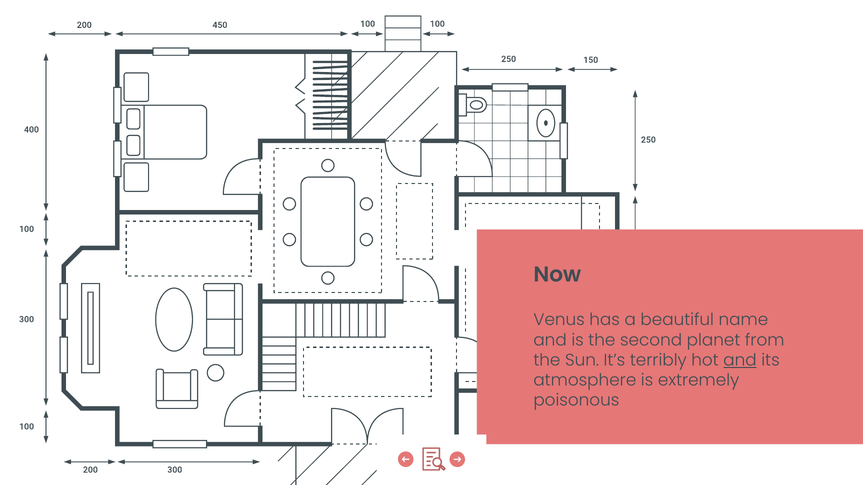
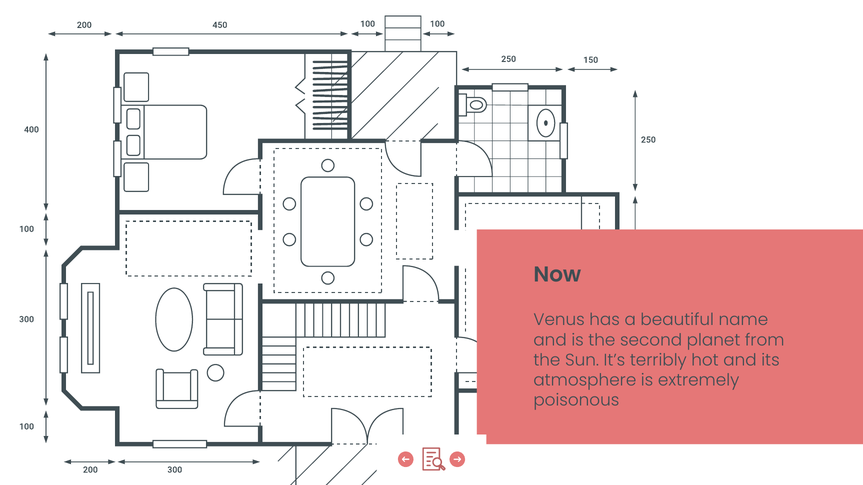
and underline: present -> none (740, 360)
